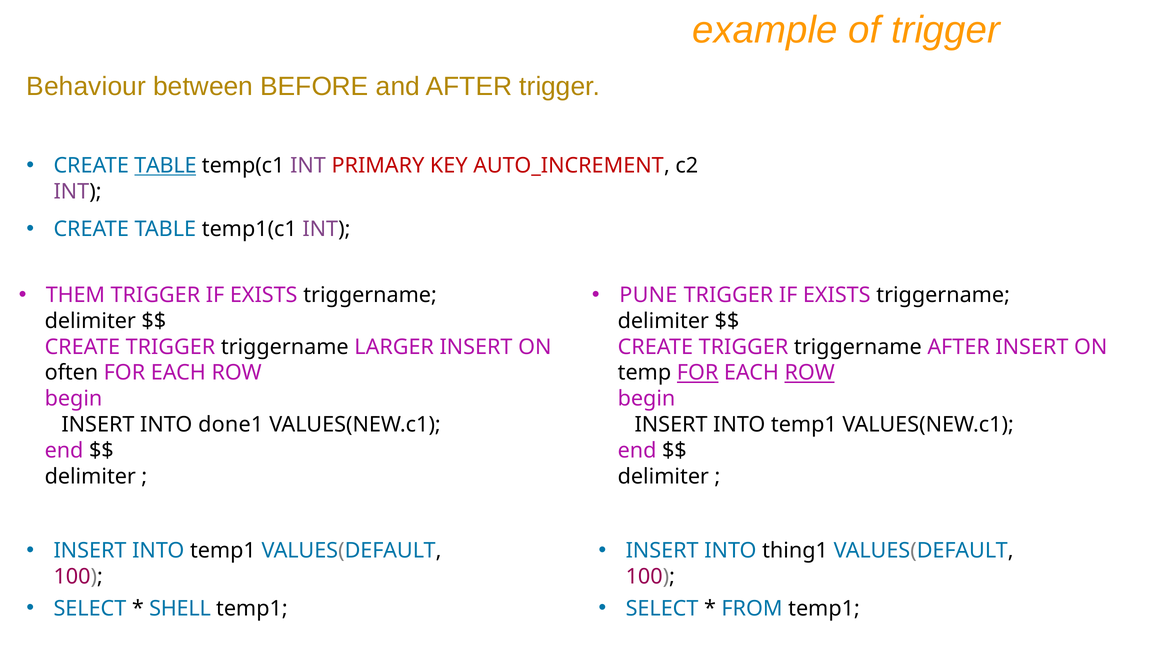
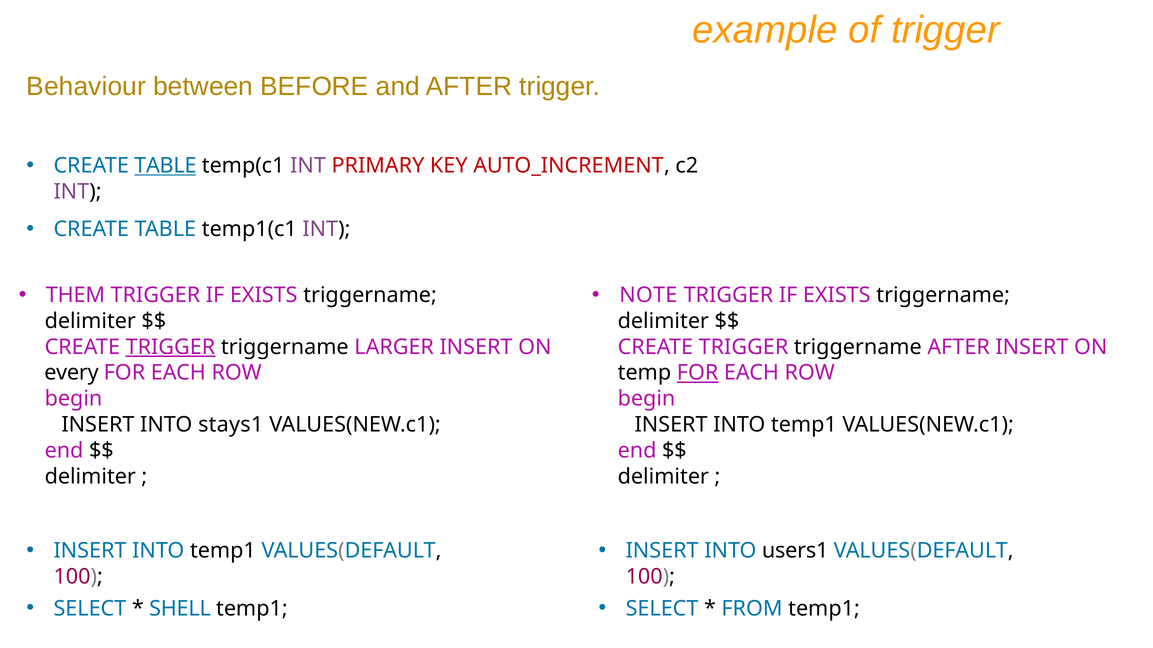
PUNE: PUNE -> NOTE (648, 295)
TRIGGER underline: none -> present (170, 347)
often: often -> every (71, 373)
ROW underline: present -> none (810, 373)
done1: done1 -> stays1 (231, 425)
thing1: thing1 -> users1 (795, 551)
